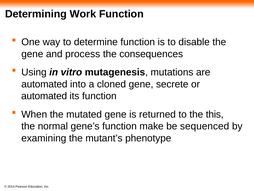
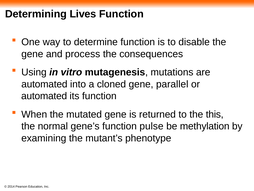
Work: Work -> Lives (83, 14)
secrete: secrete -> parallel (172, 84)
make: make -> pulse (151, 126)
sequenced: sequenced -> methylation (205, 126)
